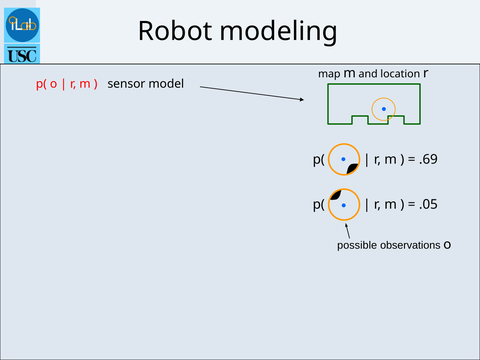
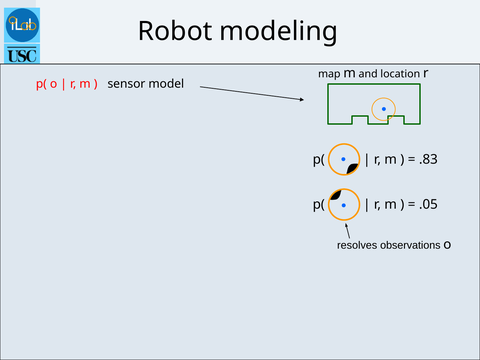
.69: .69 -> .83 (428, 159)
possible: possible -> resolves (357, 245)
